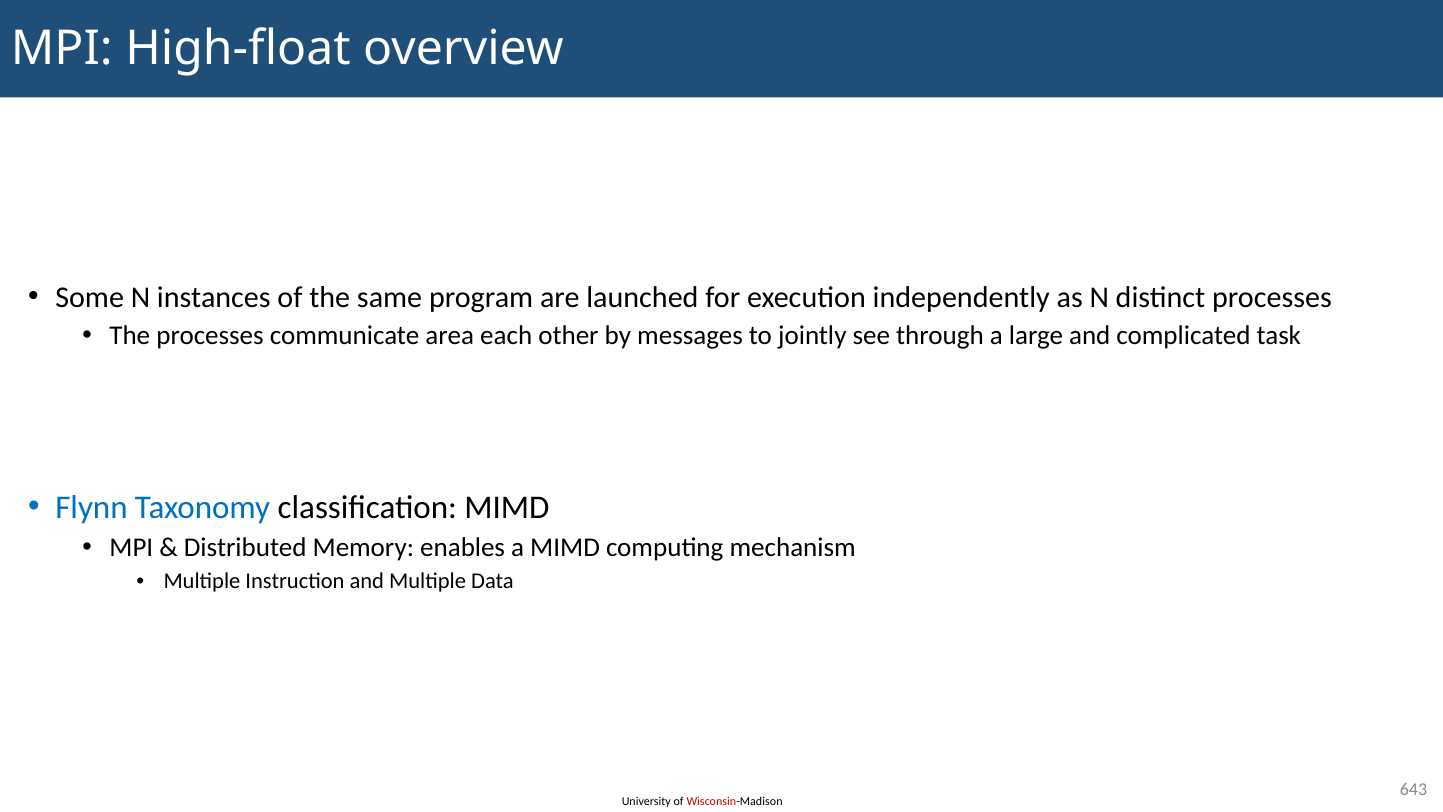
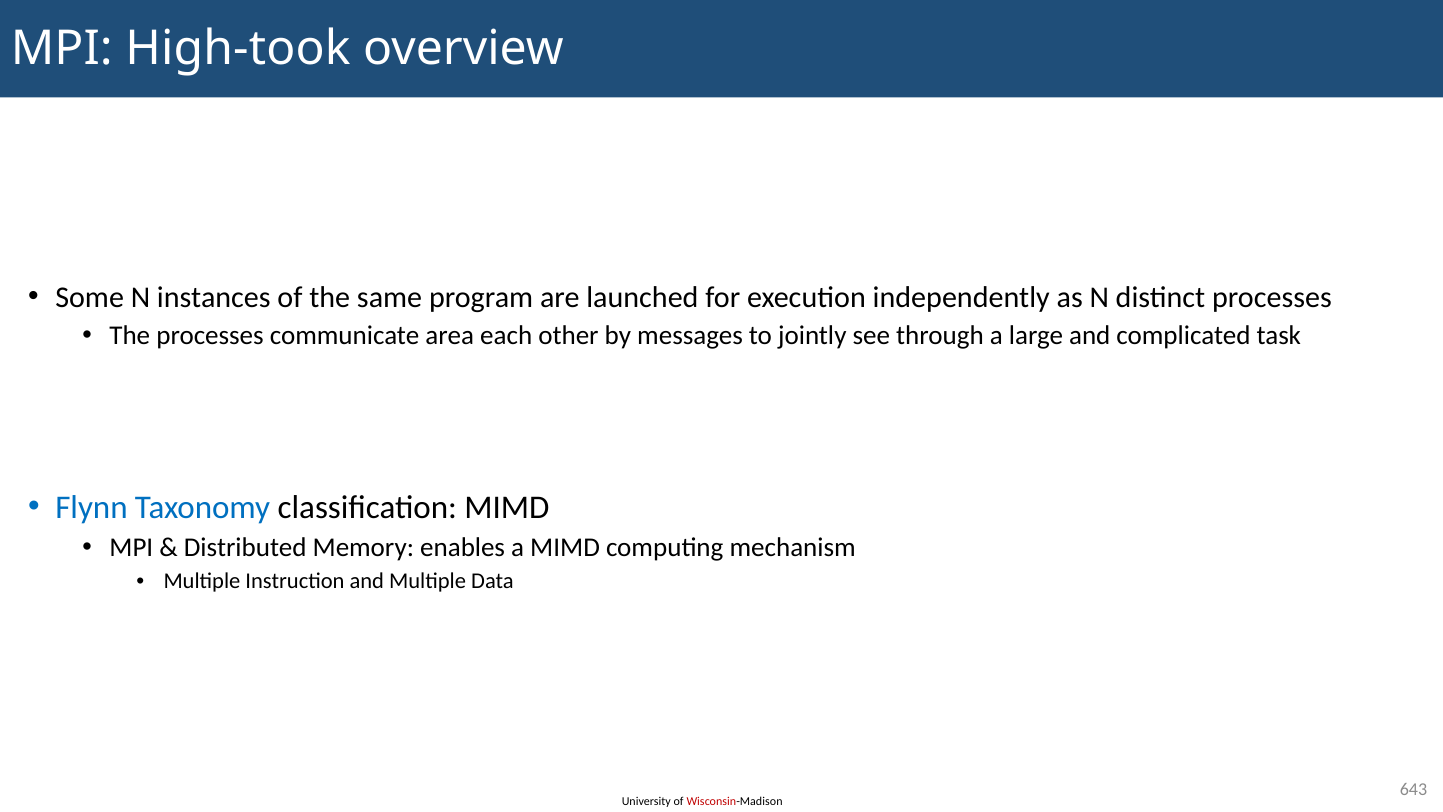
High-float: High-float -> High-took (238, 48)
